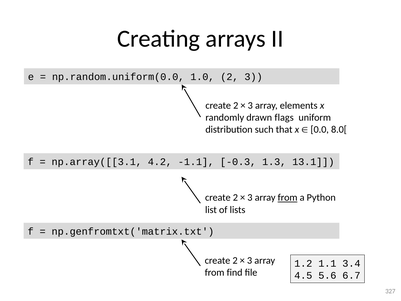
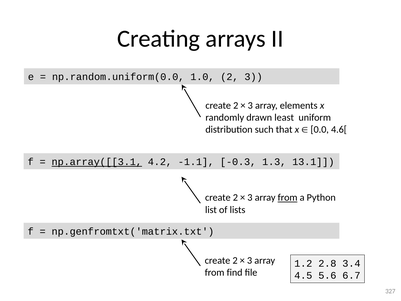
flags: flags -> least (284, 117)
8.0[: 8.0[ -> 4.6[ (339, 129)
np.array([[3.1 underline: none -> present (97, 162)
1.1: 1.1 -> 2.8 (327, 263)
